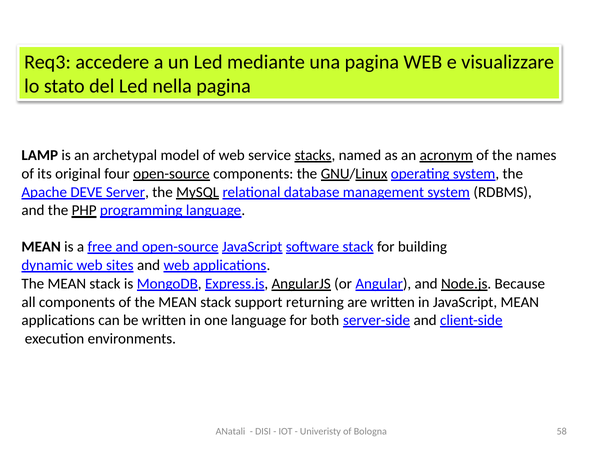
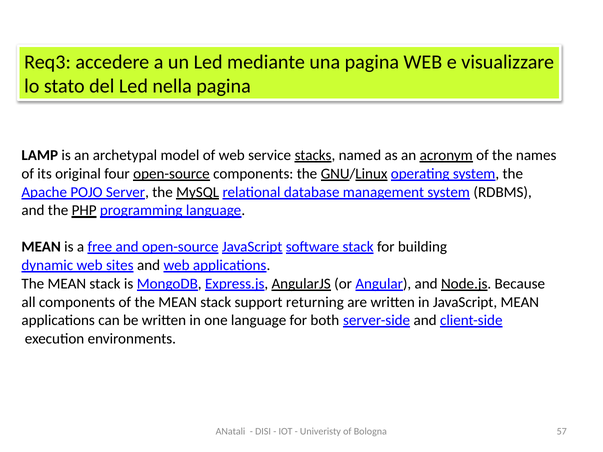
DEVE: DEVE -> POJO (87, 192)
58: 58 -> 57 (562, 432)
